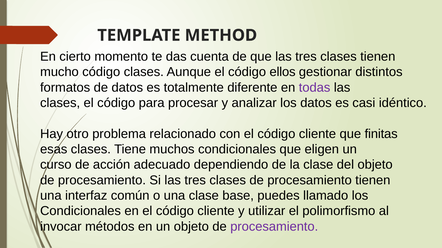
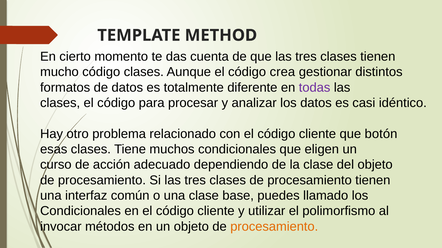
ellos: ellos -> crea (282, 72)
finitas: finitas -> botón (381, 134)
procesamiento colour: purple -> orange (274, 227)
